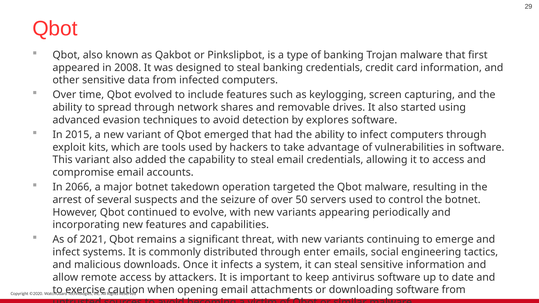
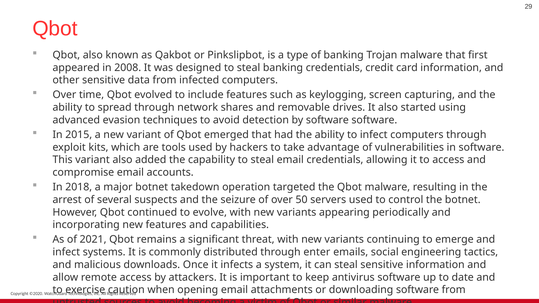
by explores: explores -> software (327, 120)
2066: 2066 -> 2018 (79, 187)
